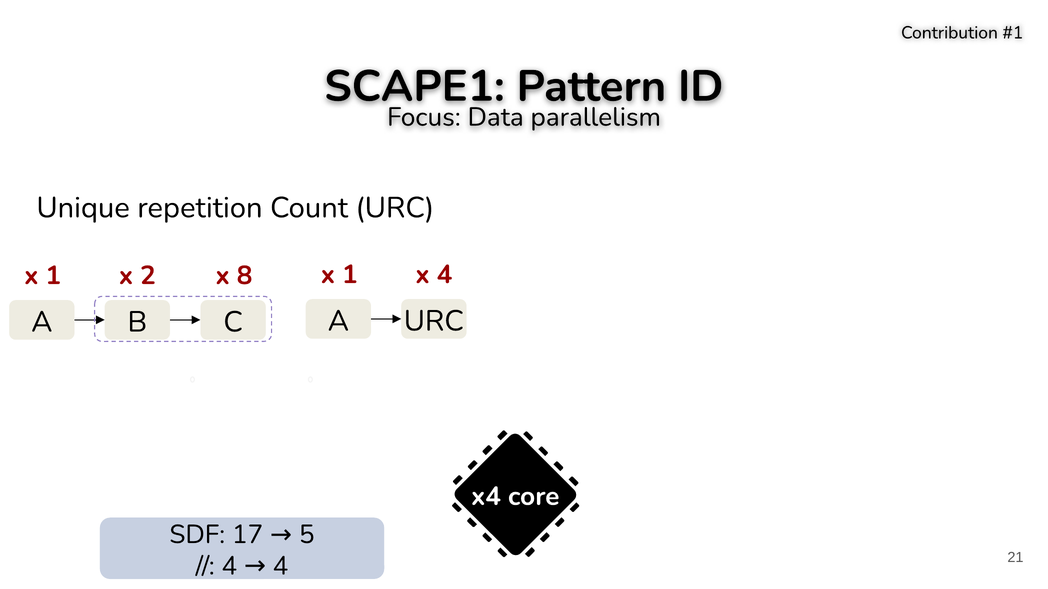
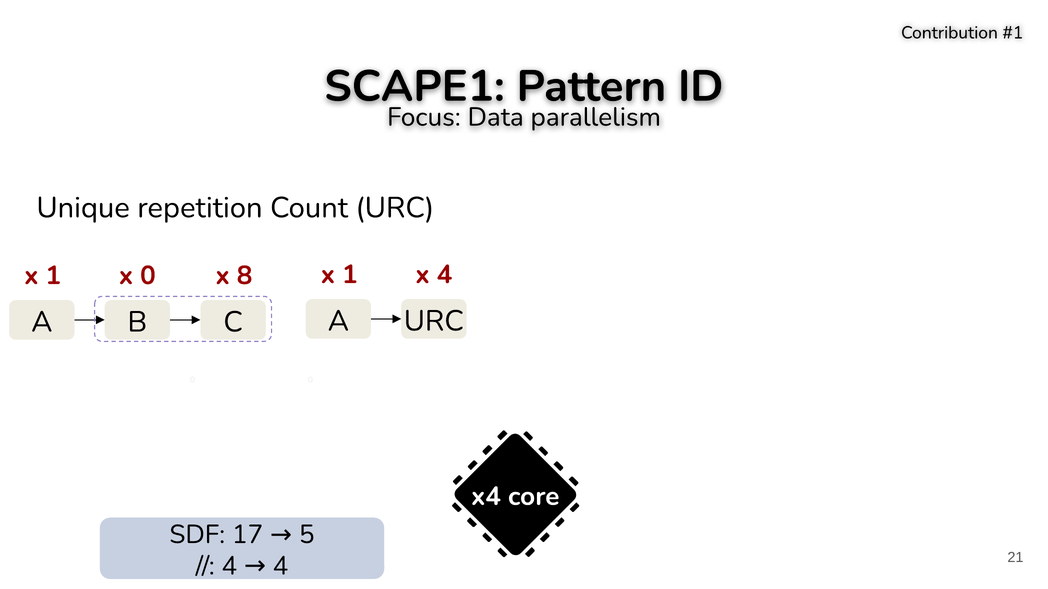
2: 2 -> 0 (148, 276)
